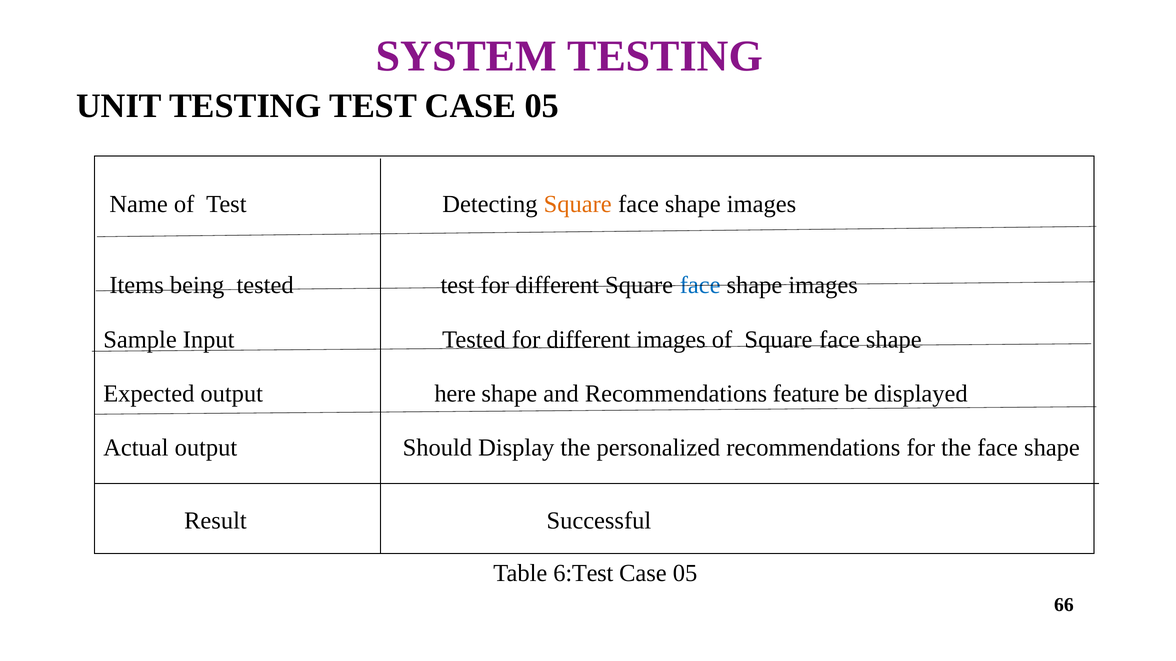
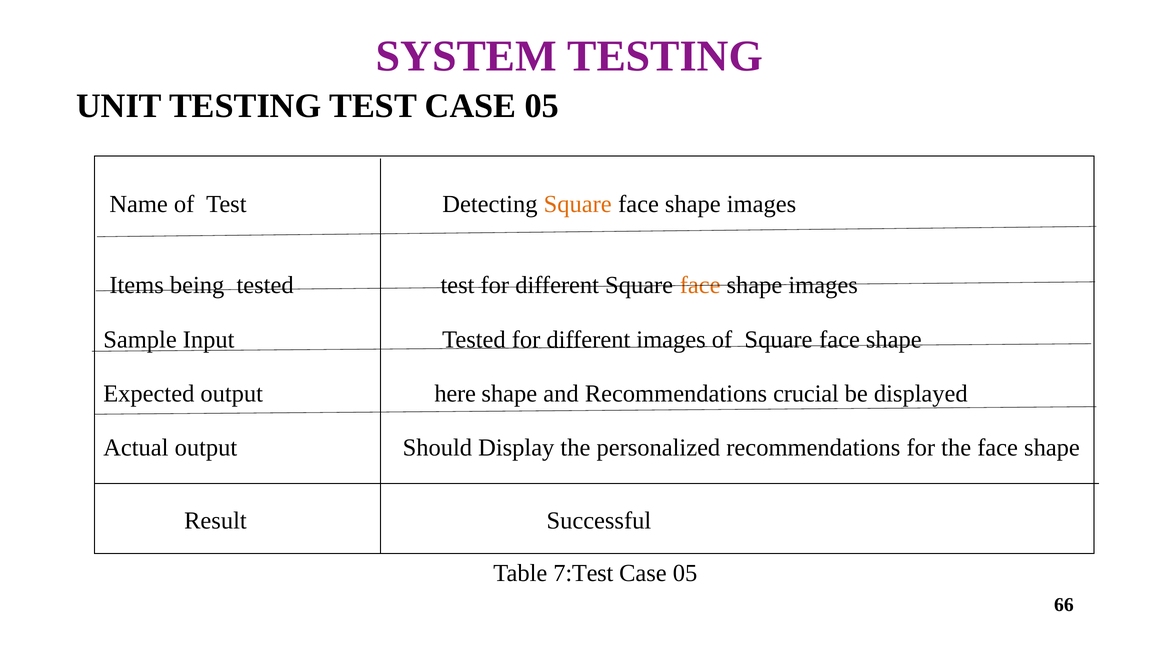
face colour: blue -> orange (700, 286)
feature: feature -> crucial (806, 394)
6:Test: 6:Test -> 7:Test (583, 574)
